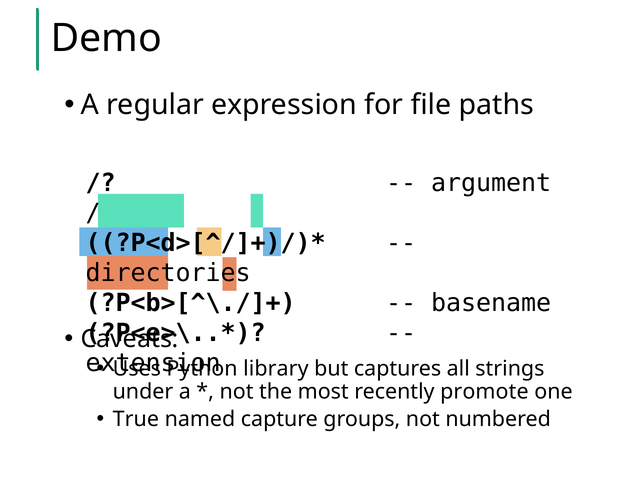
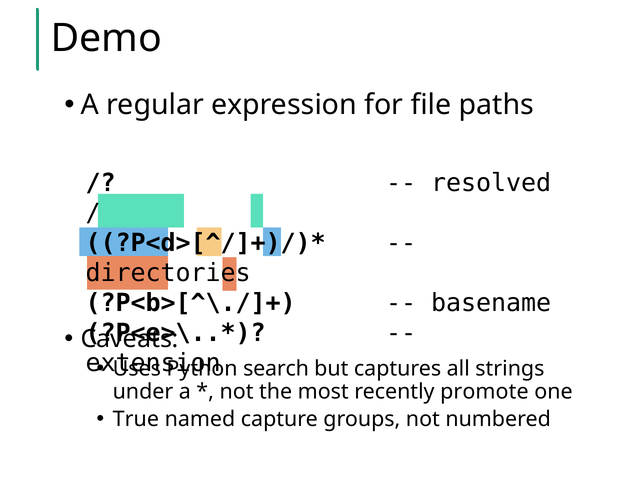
argument: argument -> resolved (491, 183)
library: library -> search (276, 369)
